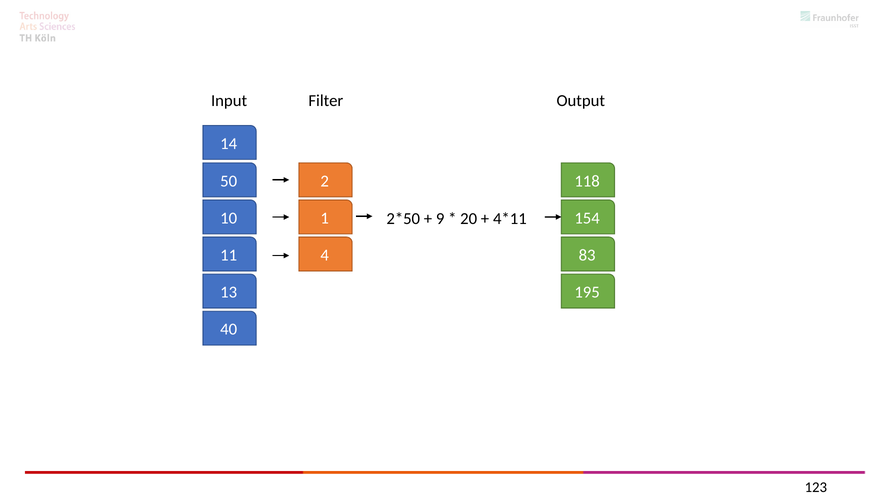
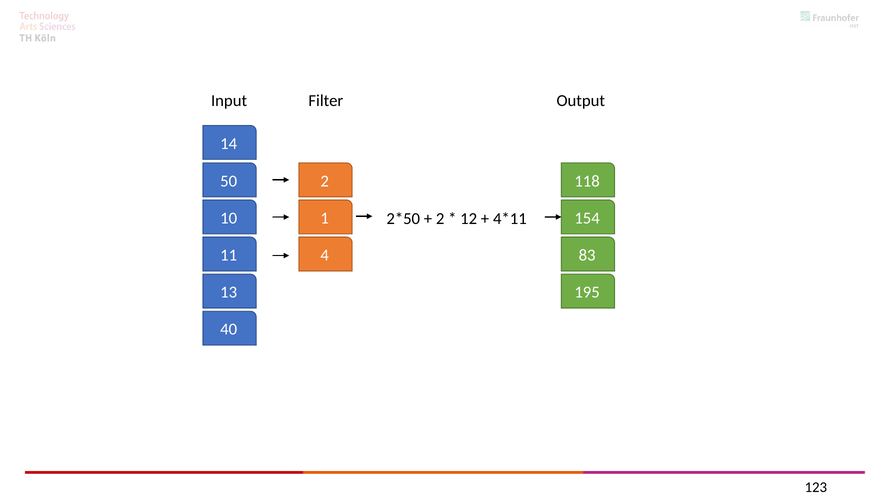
9: 9 -> 2 (440, 219)
20: 20 -> 12 (469, 219)
